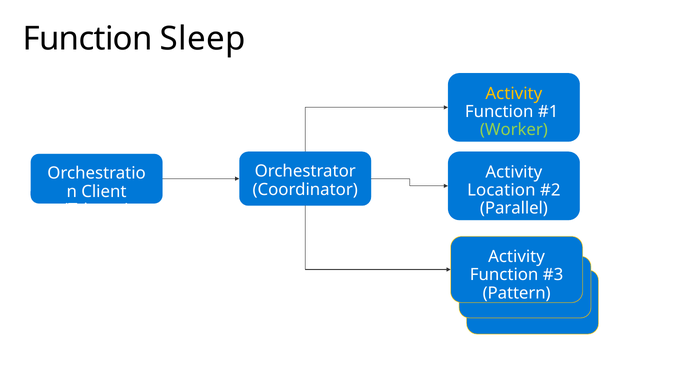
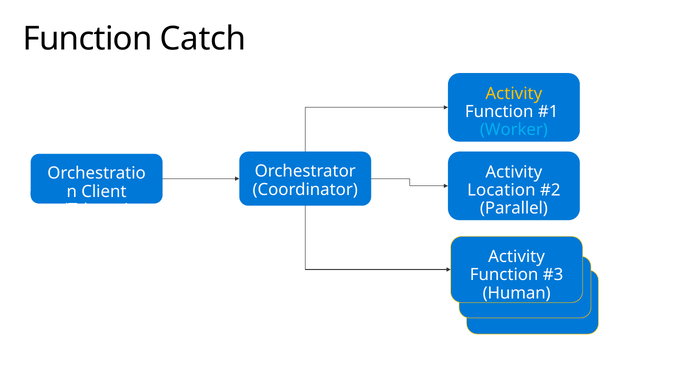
Sleep: Sleep -> Catch (203, 39)
Worker colour: light green -> light blue (514, 130)
Pattern: Pattern -> Human (517, 293)
